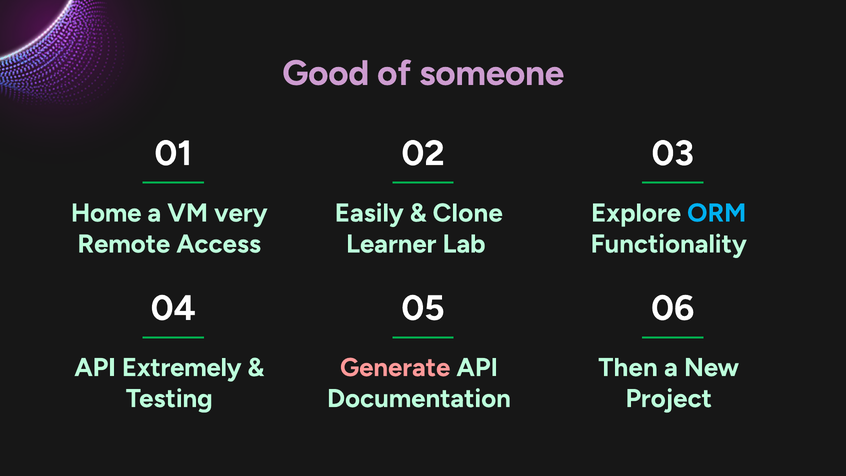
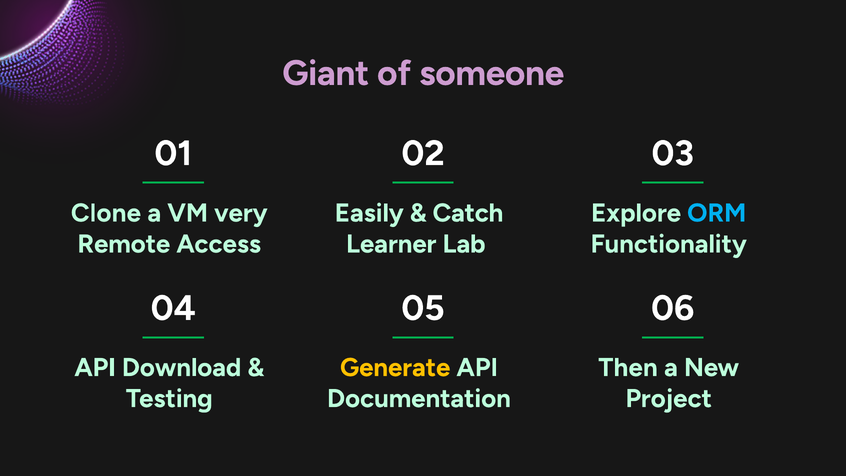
Good: Good -> Giant (326, 73)
Home: Home -> Clone (106, 213)
Clone: Clone -> Catch (468, 213)
Extremely: Extremely -> Download (182, 367)
Generate colour: pink -> yellow (395, 367)
